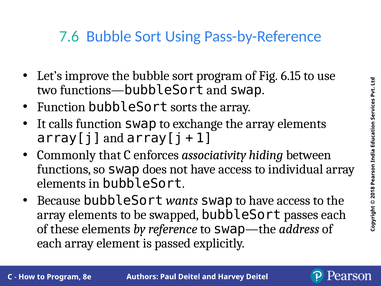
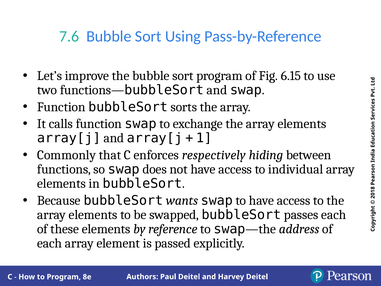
associativity: associativity -> respectively (214, 155)
